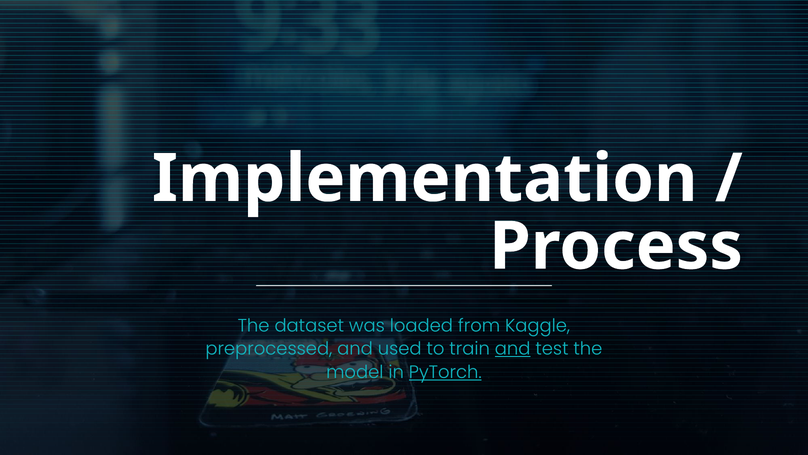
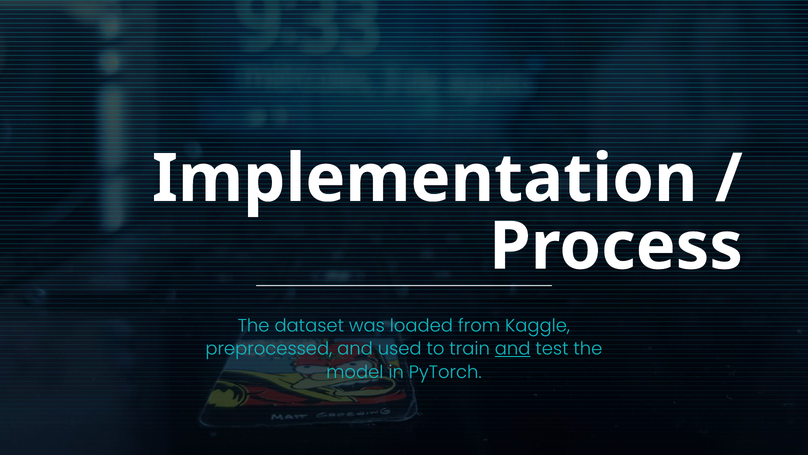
PyTorch underline: present -> none (445, 372)
